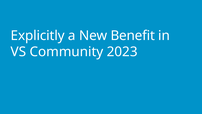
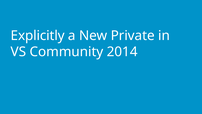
Benefit: Benefit -> Private (133, 35)
2023: 2023 -> 2014 (122, 52)
